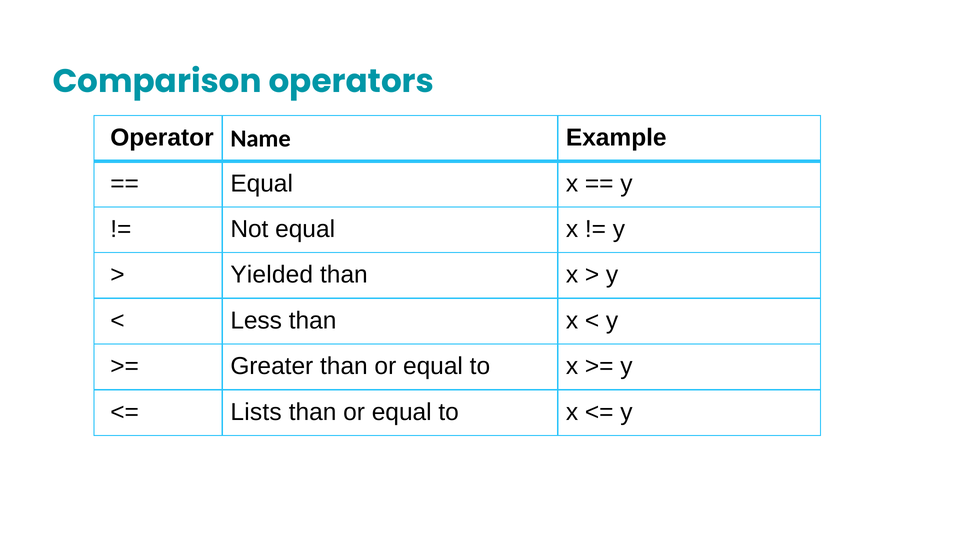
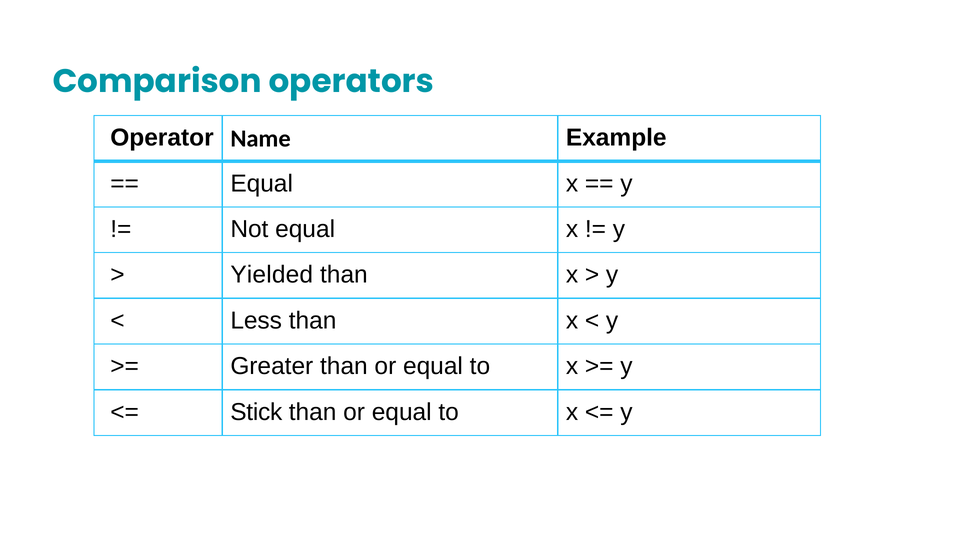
Lists: Lists -> Stick (256, 412)
